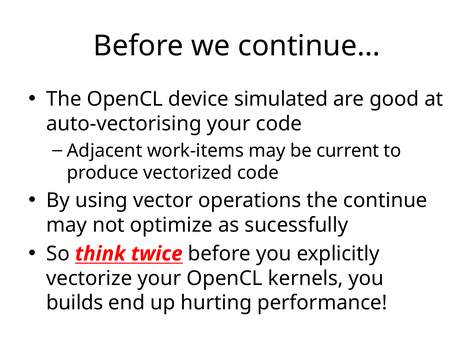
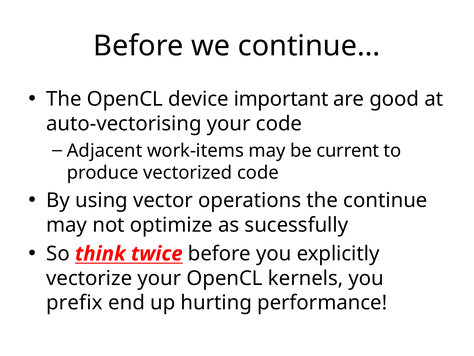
simulated: simulated -> important (281, 99)
builds: builds -> prefix (75, 302)
